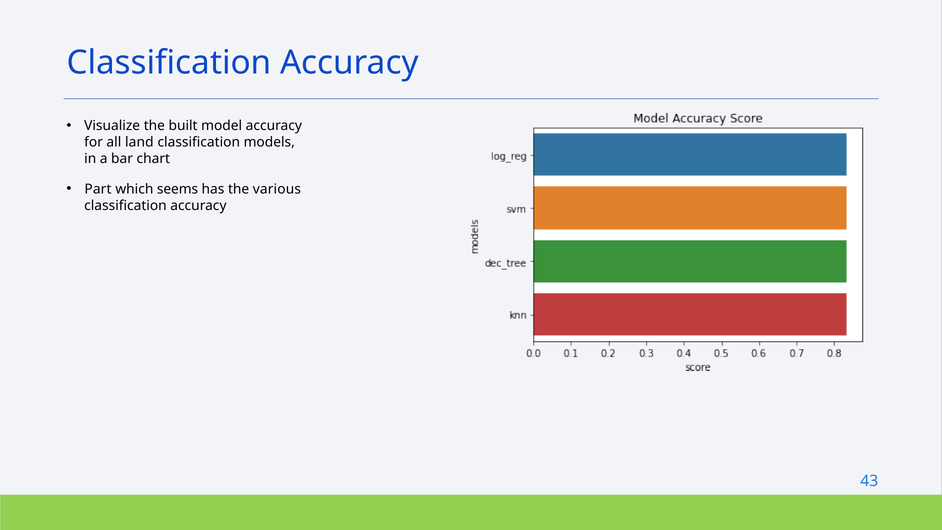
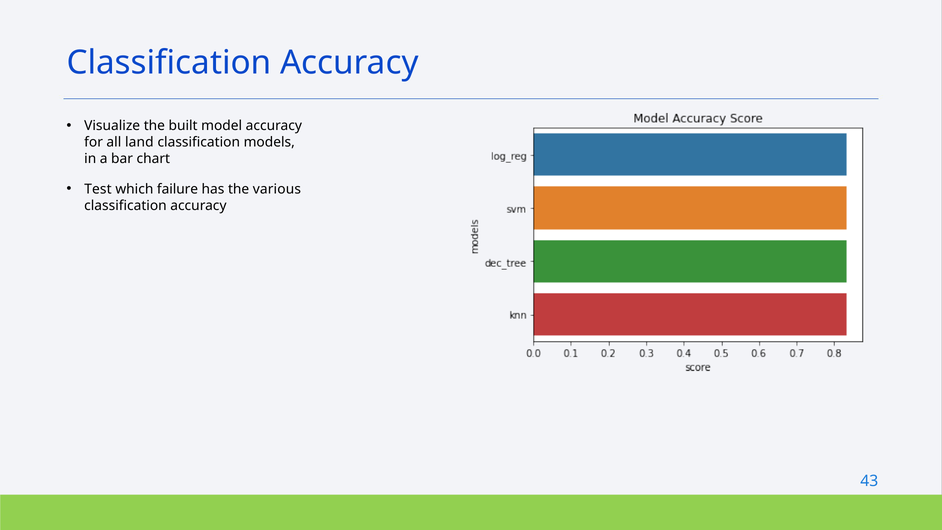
Part: Part -> Test (98, 189)
seems: seems -> failure (178, 189)
